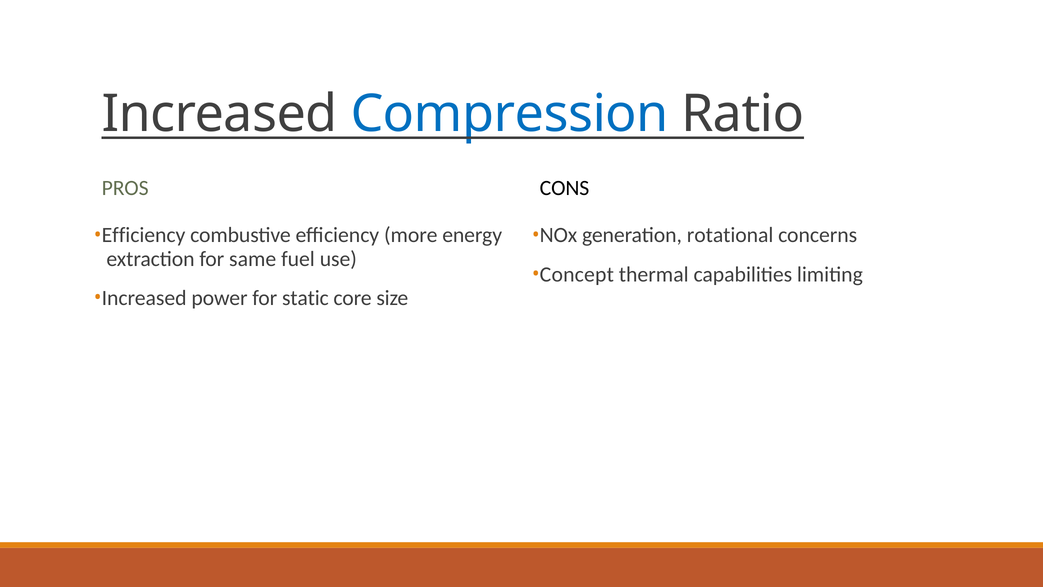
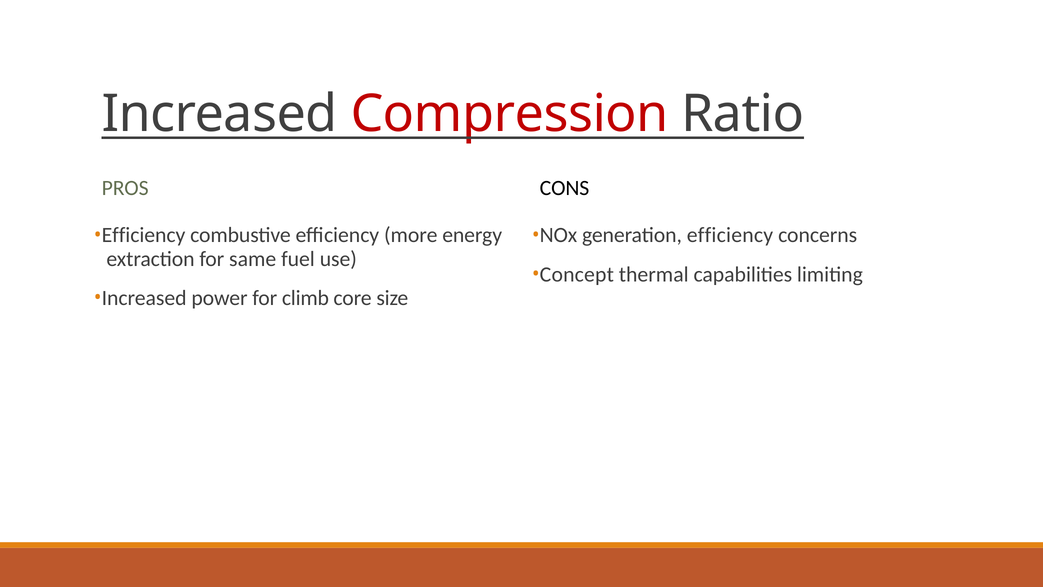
Compression colour: blue -> red (510, 114)
generation rotational: rotational -> efficiency (730, 235)
static: static -> climb (305, 298)
